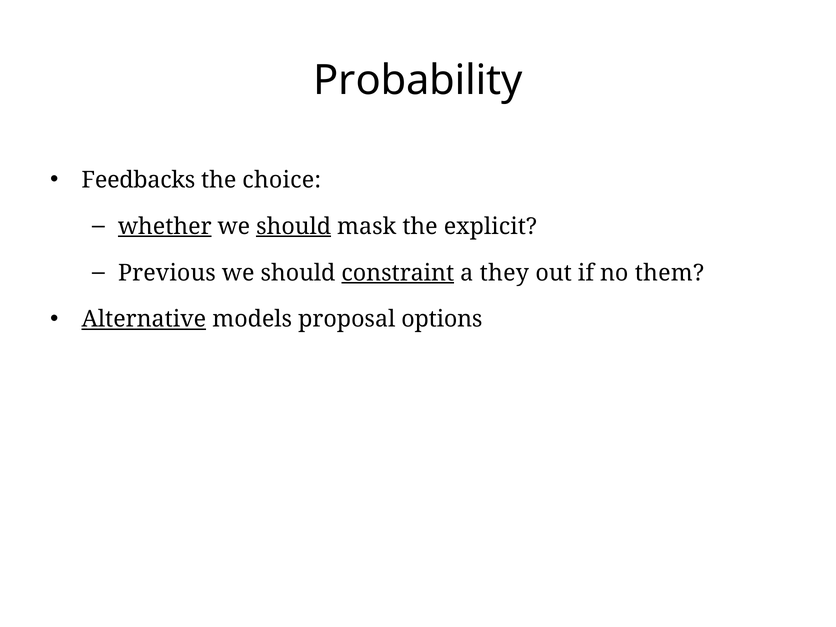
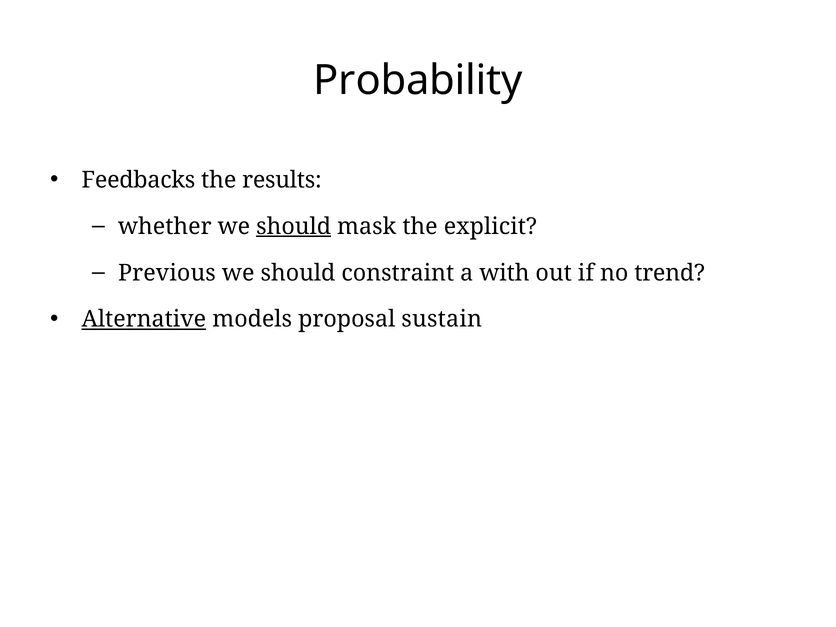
choice: choice -> results (282, 180)
whether underline: present -> none (165, 226)
constraint underline: present -> none (398, 273)
they: they -> with (504, 273)
them: them -> trend (670, 273)
options: options -> sustain (442, 319)
